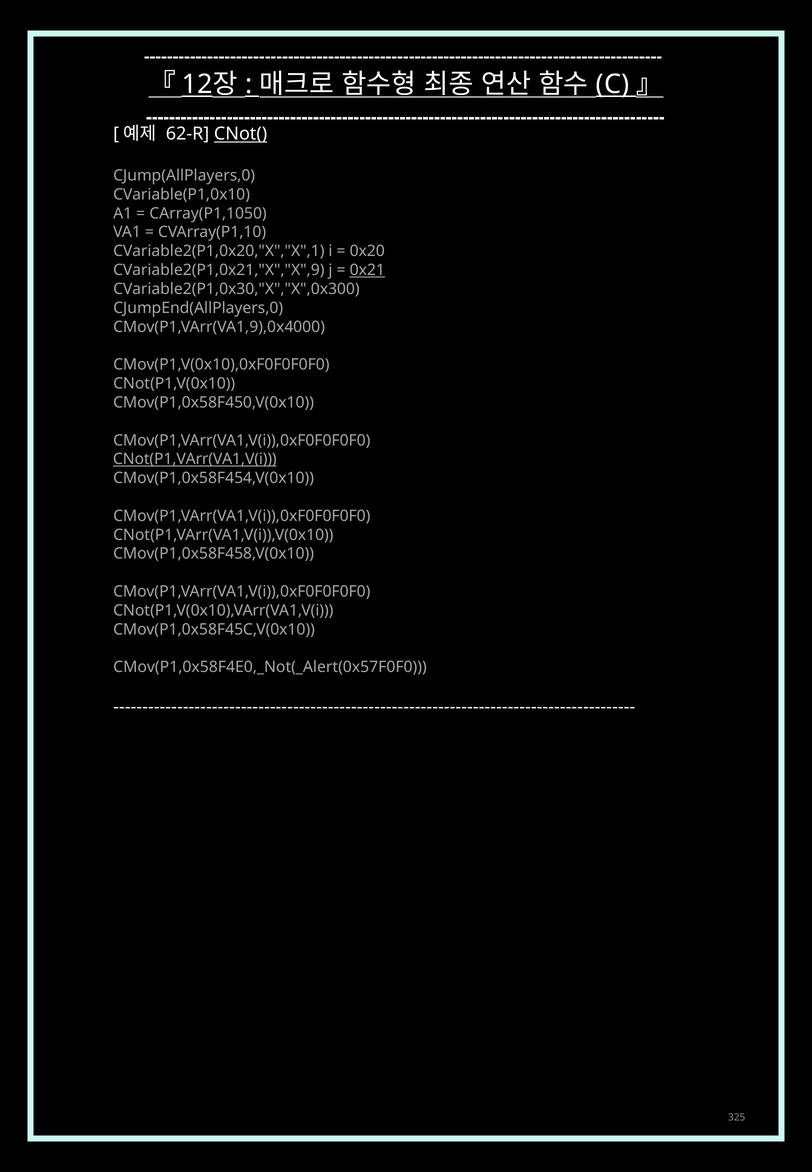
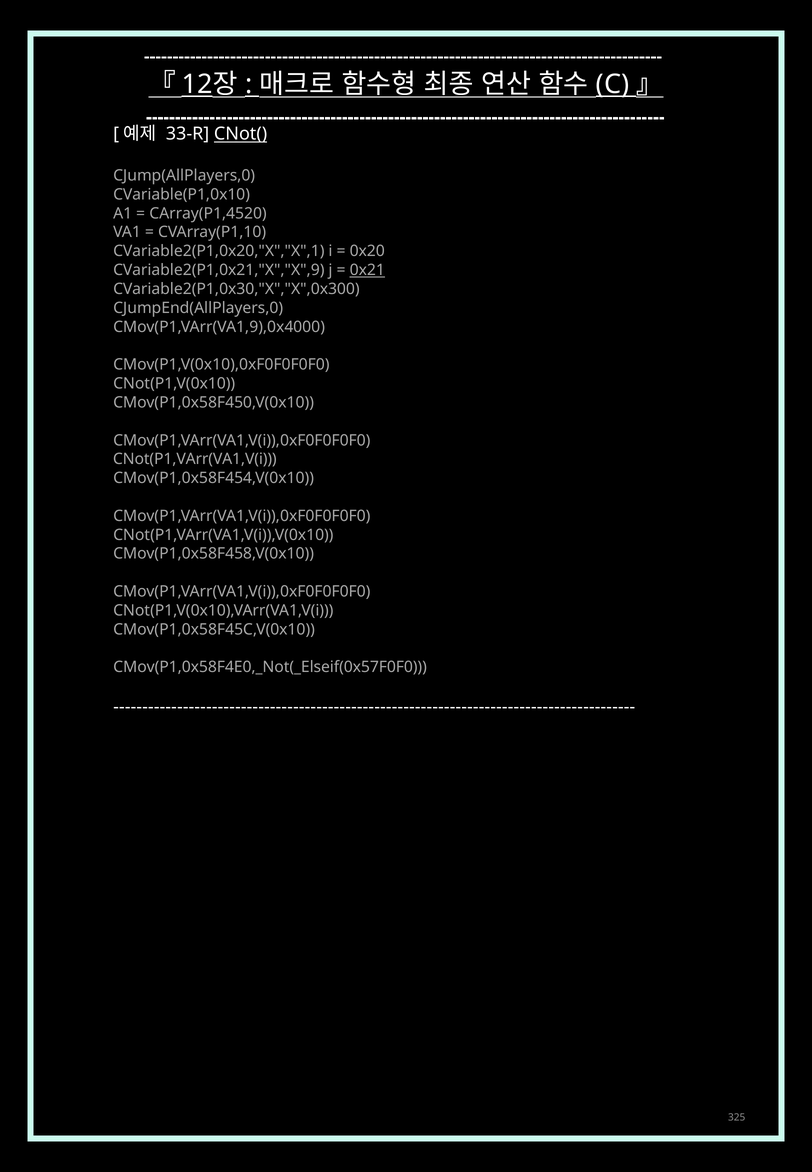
62-R: 62-R -> 33-R (188, 134)
CArray(P1,1050: CArray(P1,1050 -> CArray(P1,4520 (208, 214)
CNot(P1,VArr(VA1,V(i underline: present -> none (195, 460)
CMov(P1,0x58F4E0,_Not(_Alert(0x57F0F0: CMov(P1,0x58F4E0,_Not(_Alert(0x57F0F0 -> CMov(P1,0x58F4E0,_Not(_Elseif(0x57F0F0 (270, 668)
